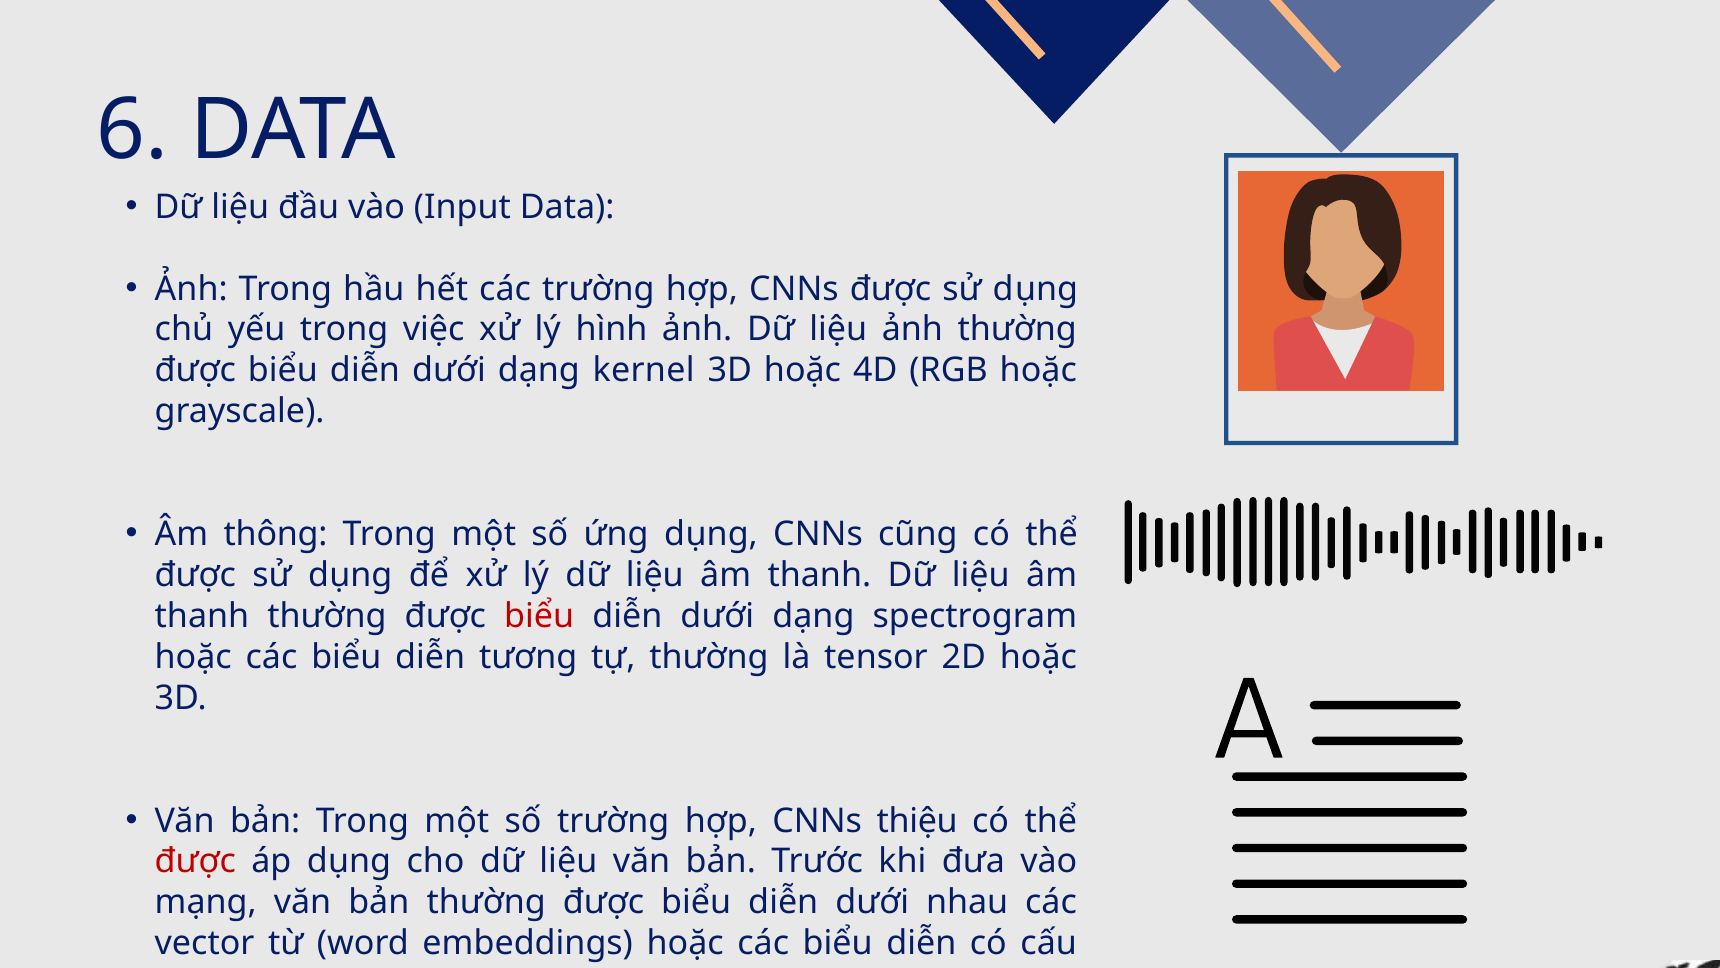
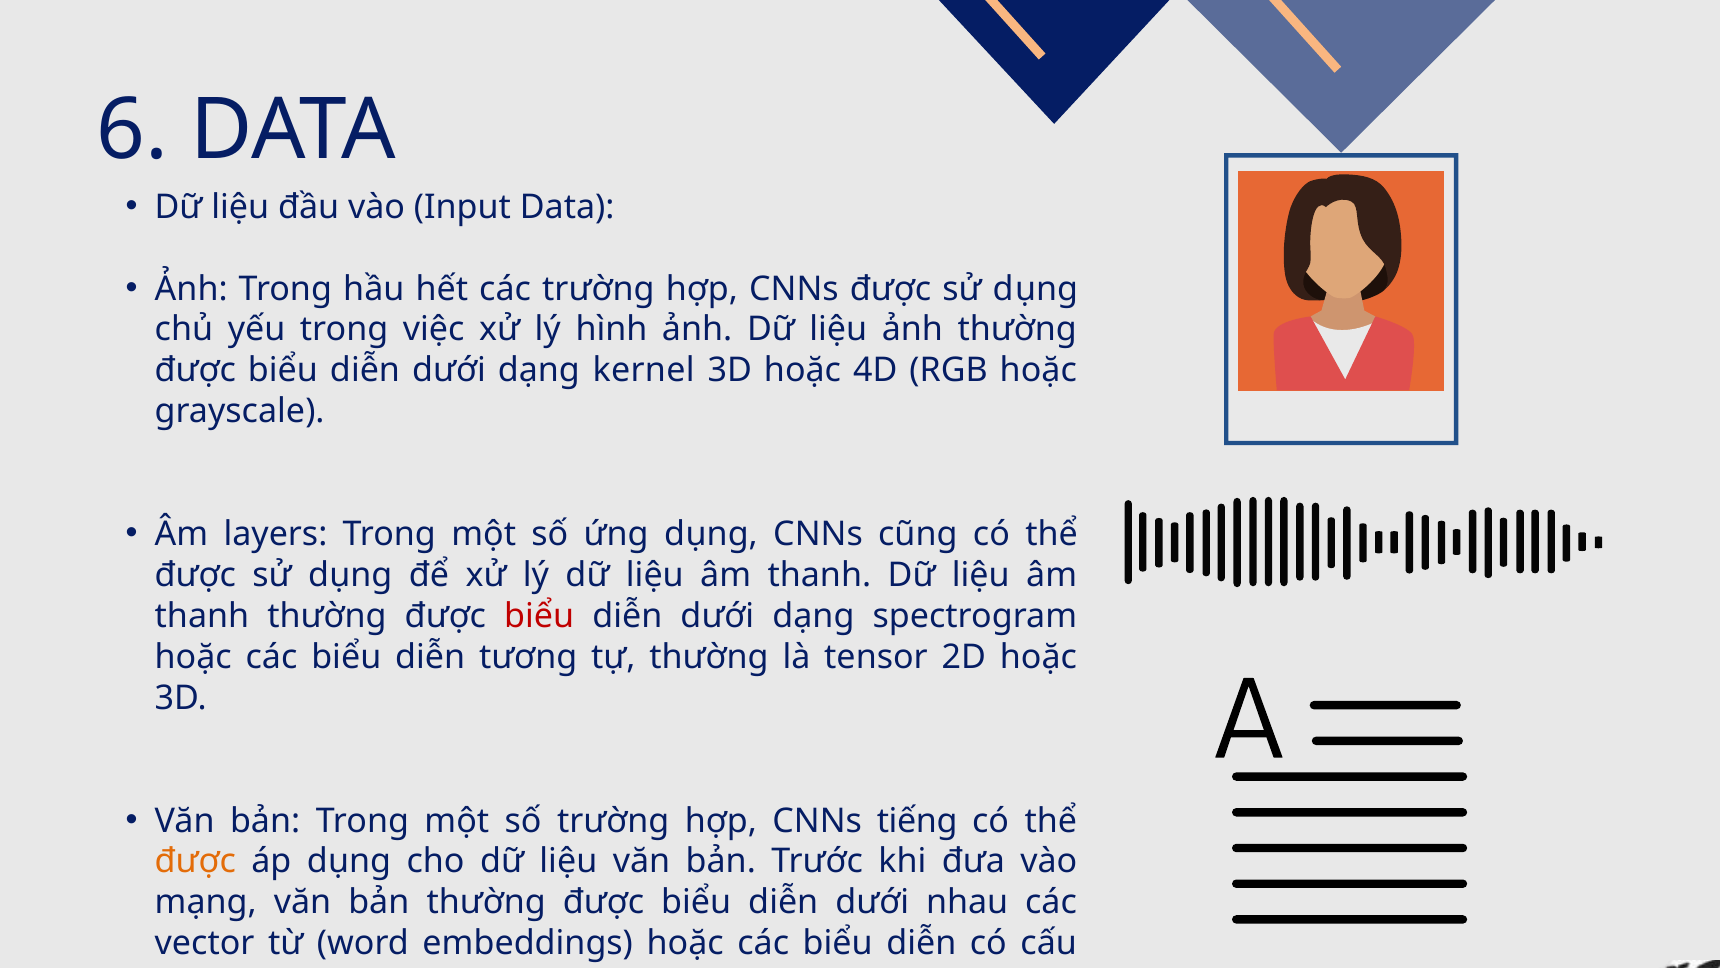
thông: thông -> layers (276, 534)
thiệu: thiệu -> tiếng (917, 820)
được colour: red -> orange (195, 861)
